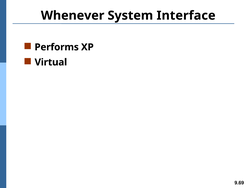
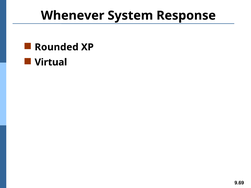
Interface: Interface -> Response (186, 16)
Performs: Performs -> Rounded (57, 47)
